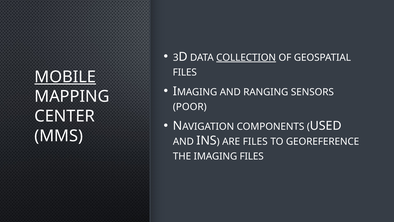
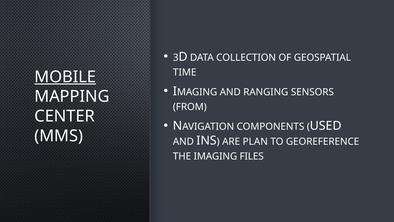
COLLECTION underline: present -> none (246, 58)
FILES: FILES -> TIME (185, 72)
POOR: POOR -> FROM (190, 107)
ARE FILES: FILES -> PLAN (255, 141)
